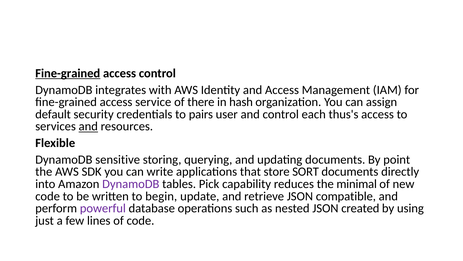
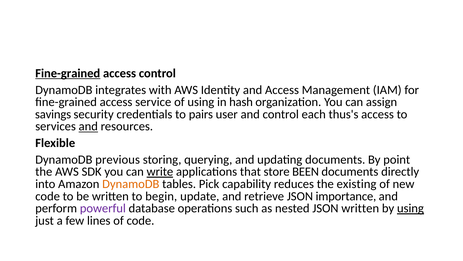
of there: there -> using (201, 102)
default: default -> savings (53, 114)
sensitive: sensitive -> previous (118, 159)
write underline: none -> present (160, 171)
SORT: SORT -> BEEN (306, 171)
DynamoDB colour: purple -> orange (131, 184)
minimal: minimal -> existing (357, 184)
compatible: compatible -> importance (346, 196)
JSON created: created -> written (360, 208)
using underline: none -> present (410, 208)
